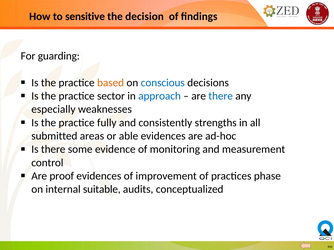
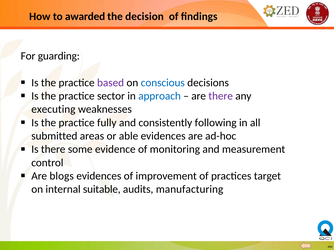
sensitive: sensitive -> awarded (85, 17)
based colour: orange -> purple (111, 83)
there colour: blue -> purple (221, 96)
especially: especially -> executing (53, 109)
strengths: strengths -> following (216, 123)
proof: proof -> blogs (62, 176)
phase: phase -> target (267, 176)
conceptualized: conceptualized -> manufacturing (190, 190)
